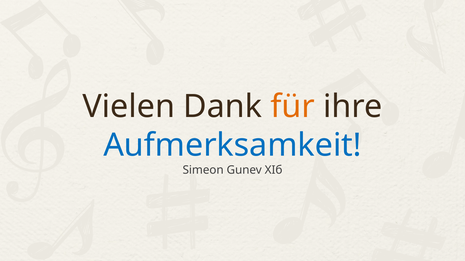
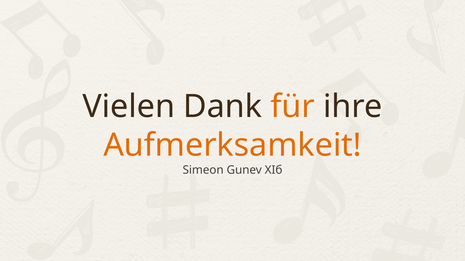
Aufmerksamkeit colour: blue -> orange (232, 145)
